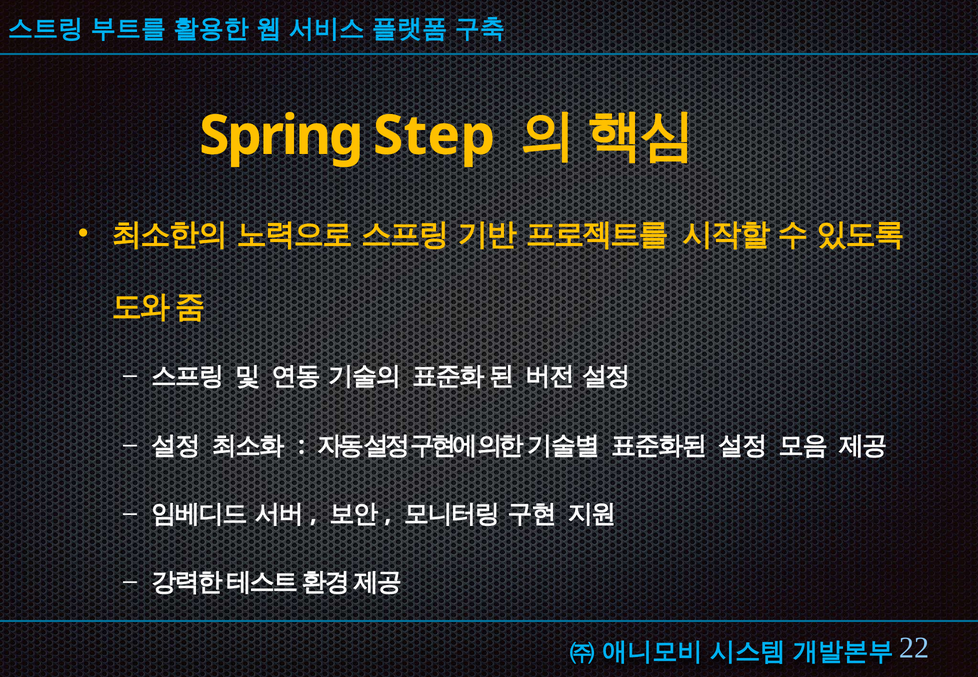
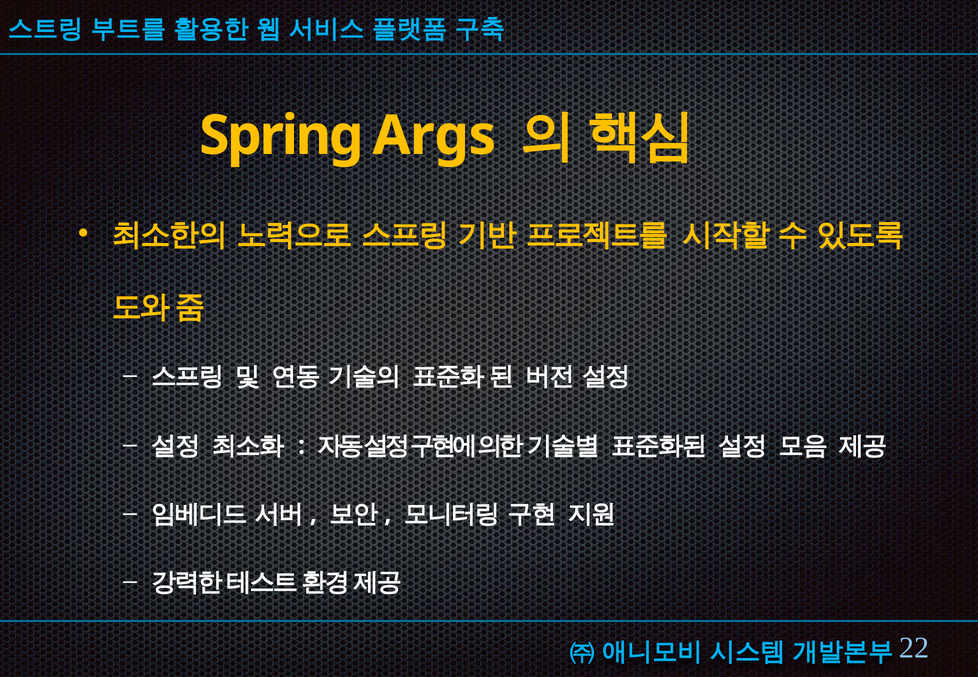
Step: Step -> Args (434, 136)
